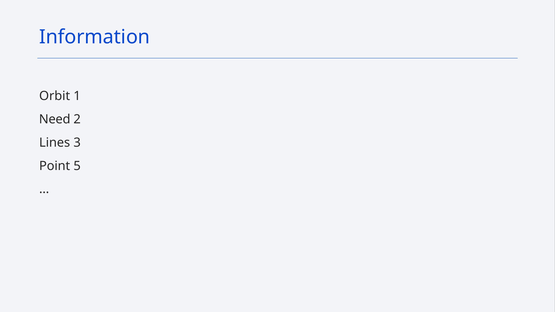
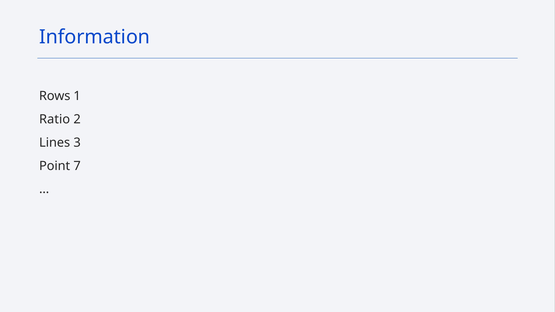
Orbit: Orbit -> Rows (55, 96)
Need: Need -> Ratio (55, 119)
5: 5 -> 7 (77, 166)
